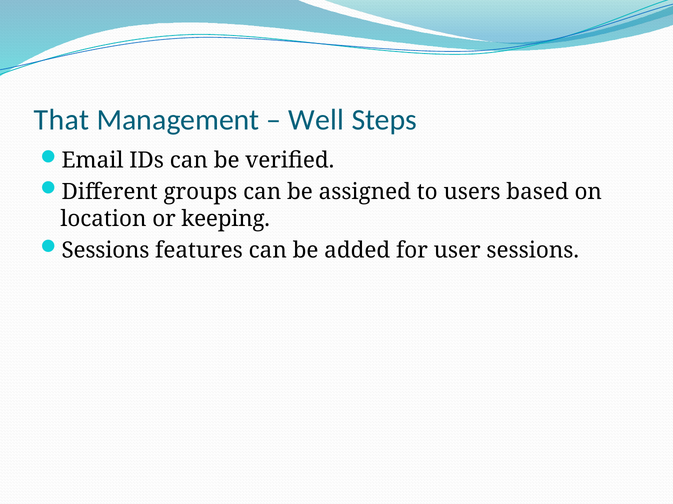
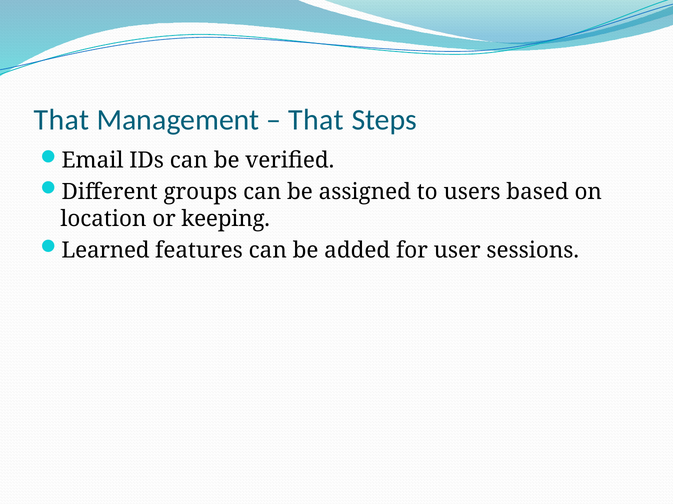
Well: Well -> That (316, 120)
Sessions: Sessions -> Learned (106, 251)
